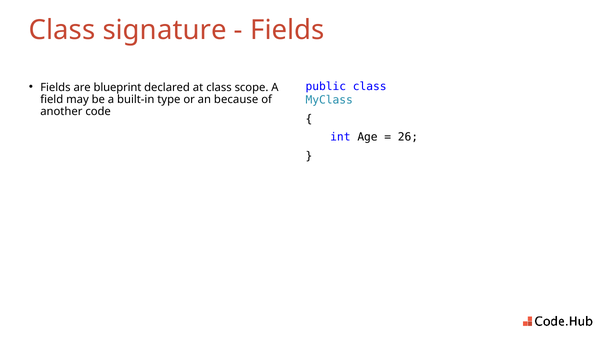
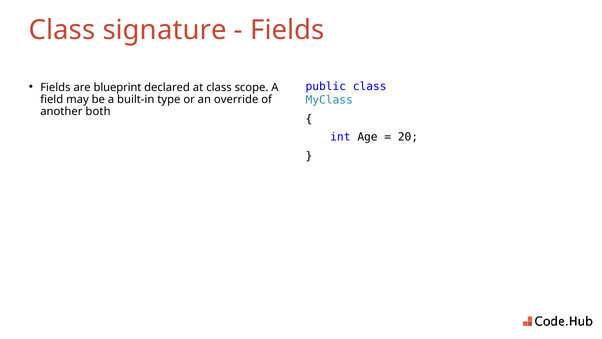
because: because -> override (236, 99)
code: code -> both (98, 111)
26: 26 -> 20 (408, 137)
